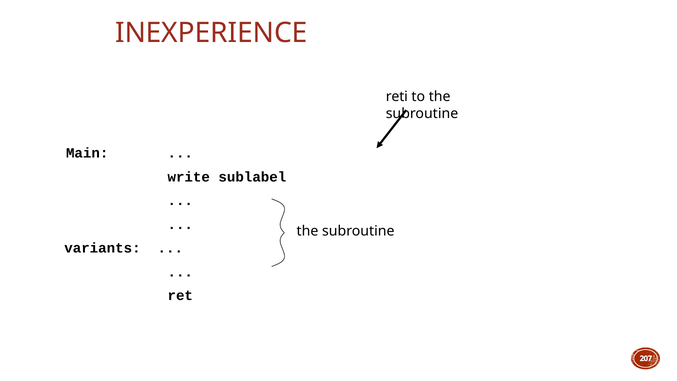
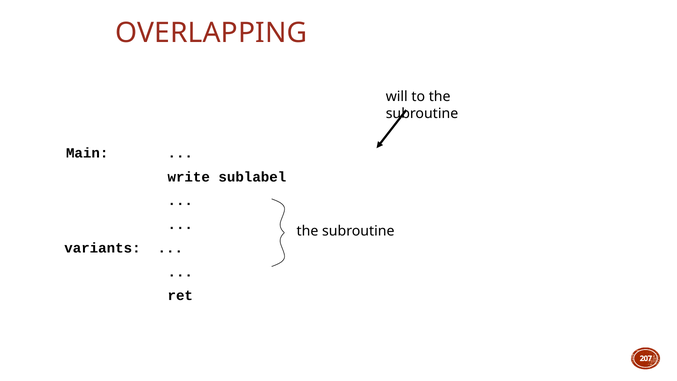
INEXPERIENCE: INEXPERIENCE -> OVERLAPPING (211, 33)
reti: reti -> will (397, 97)
